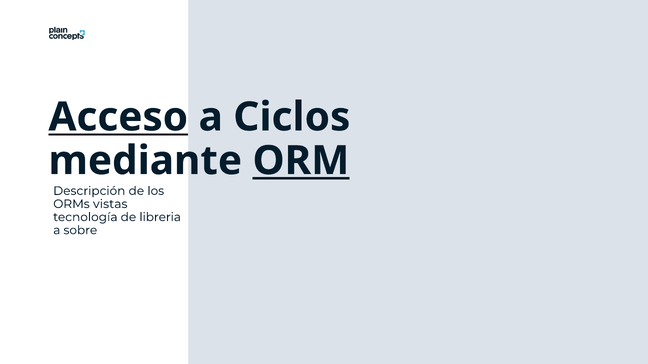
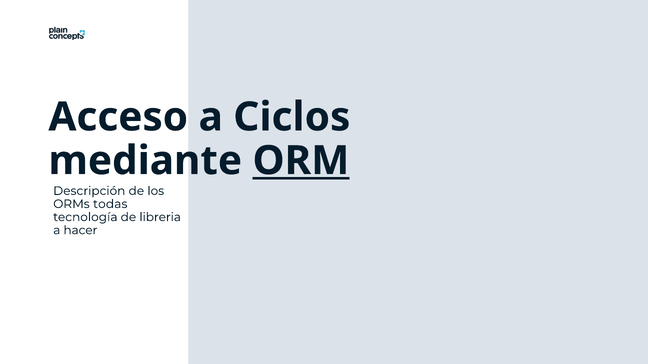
Acceso underline: present -> none (118, 117)
vistas: vistas -> todas (110, 204)
sobre: sobre -> hacer (80, 231)
